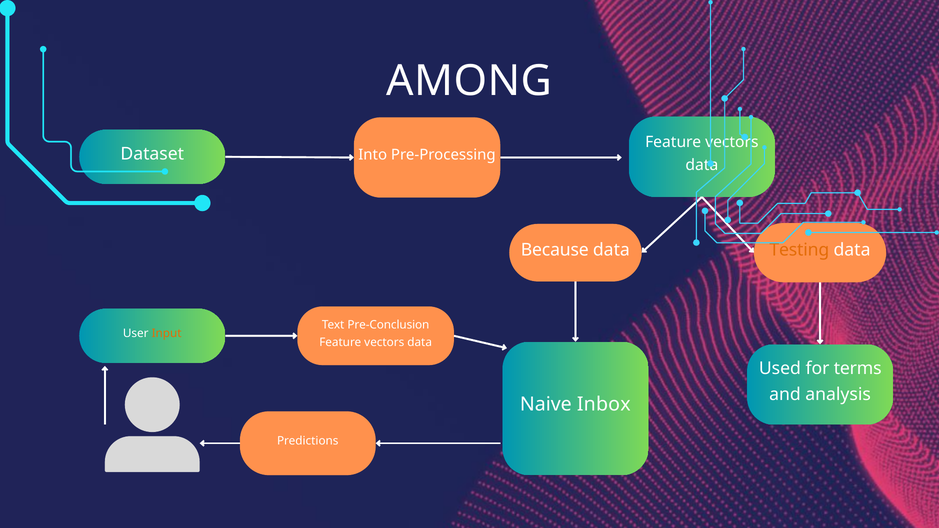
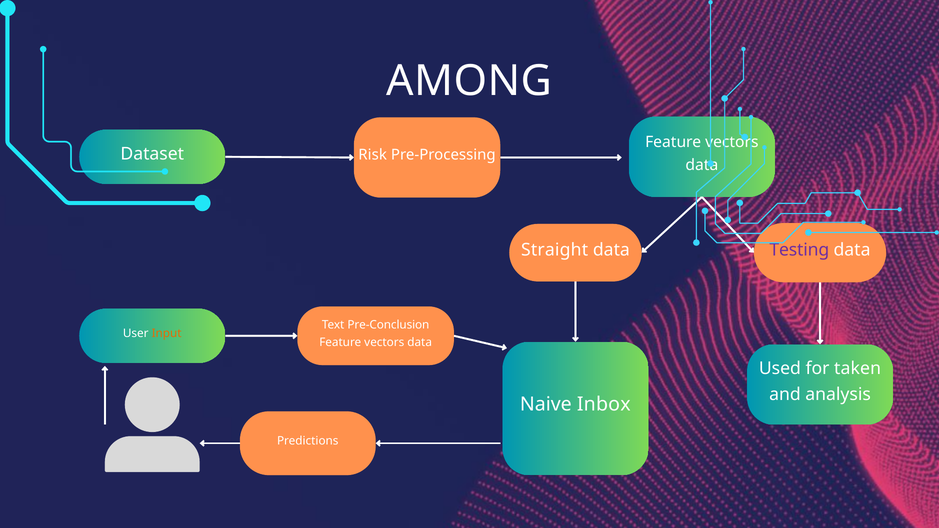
Into: Into -> Risk (373, 155)
Because: Because -> Straight (555, 250)
Testing colour: orange -> purple (799, 250)
terms: terms -> taken (858, 369)
